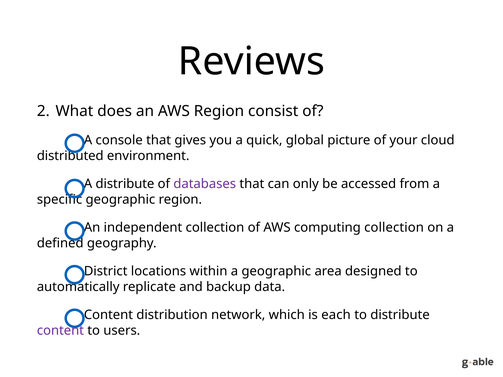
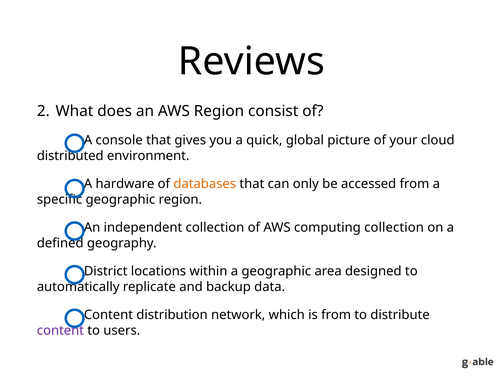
distribute: distribute -> hardware (125, 184)
databases colour: purple -> orange (205, 184)
is each: each -> from (336, 315)
